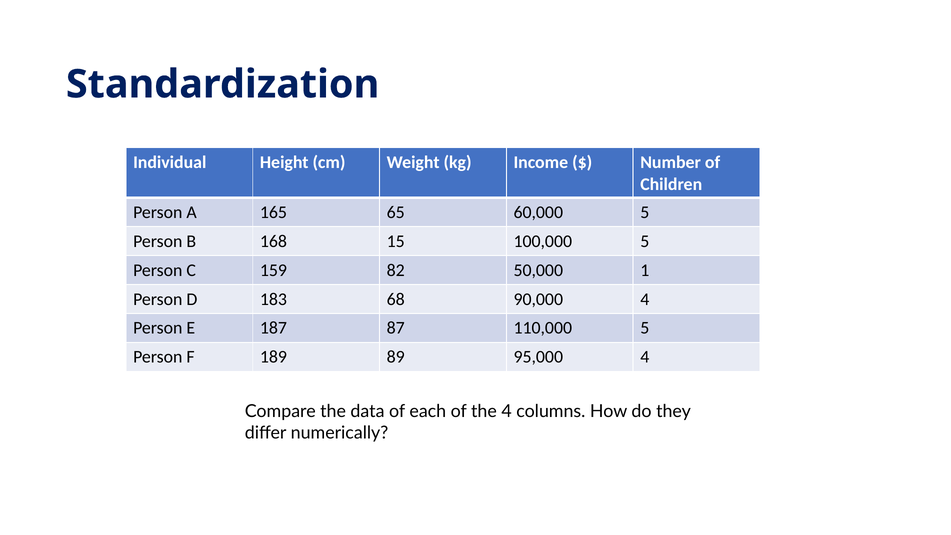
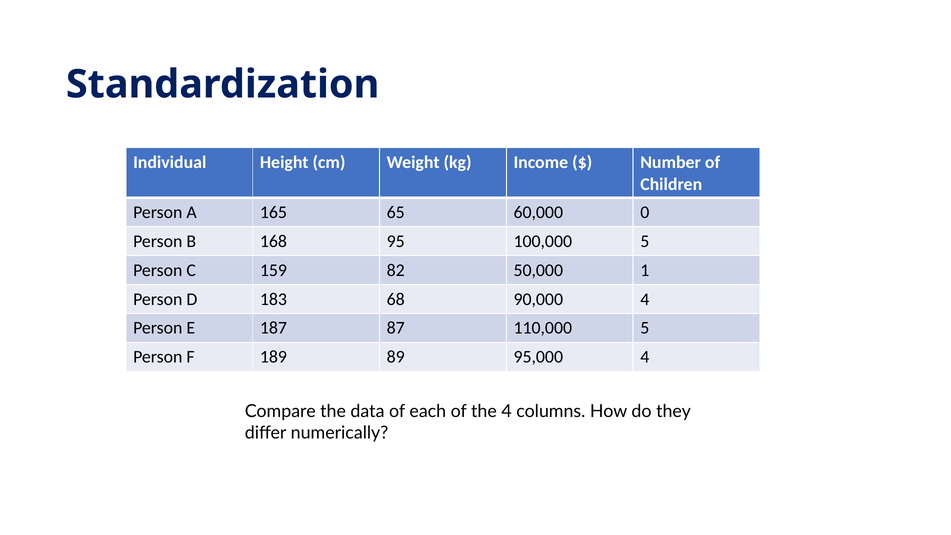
60,000 5: 5 -> 0 (645, 212)
15: 15 -> 95 (396, 241)
